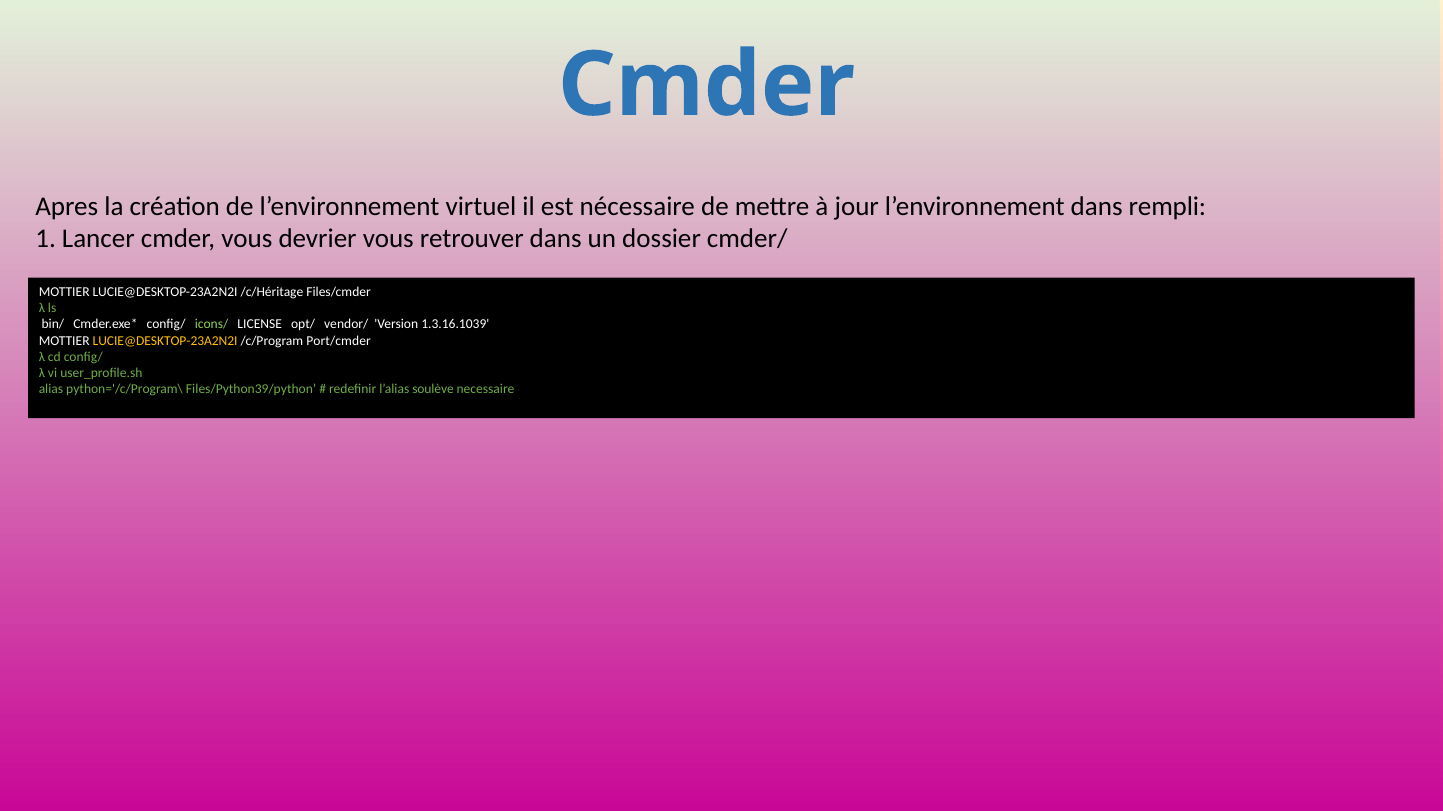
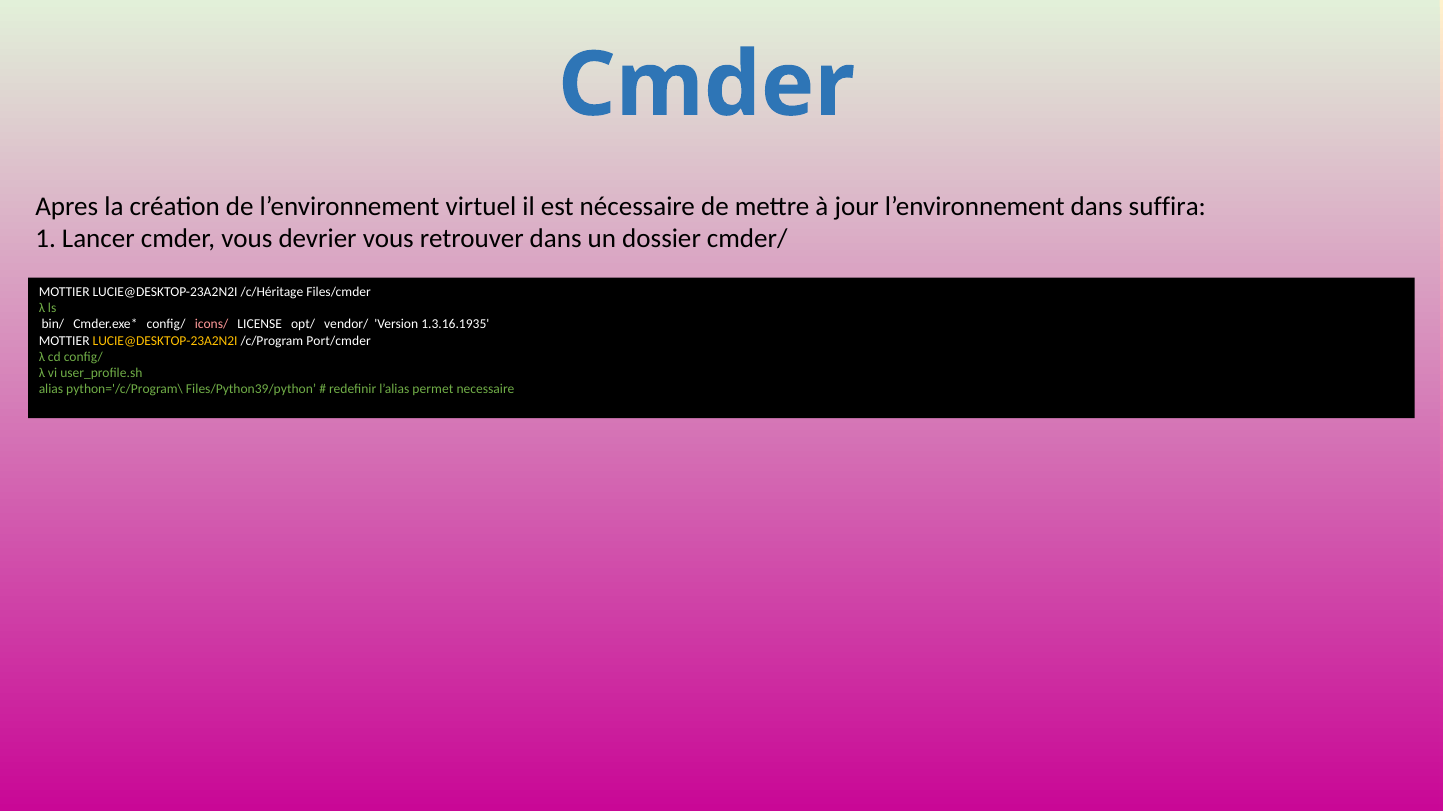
rempli: rempli -> suffira (1167, 207)
icons/ colour: light green -> pink (212, 325)
1.3.16.1039: 1.3.16.1039 -> 1.3.16.1935 (455, 325)
soulève: soulève -> permet (433, 390)
